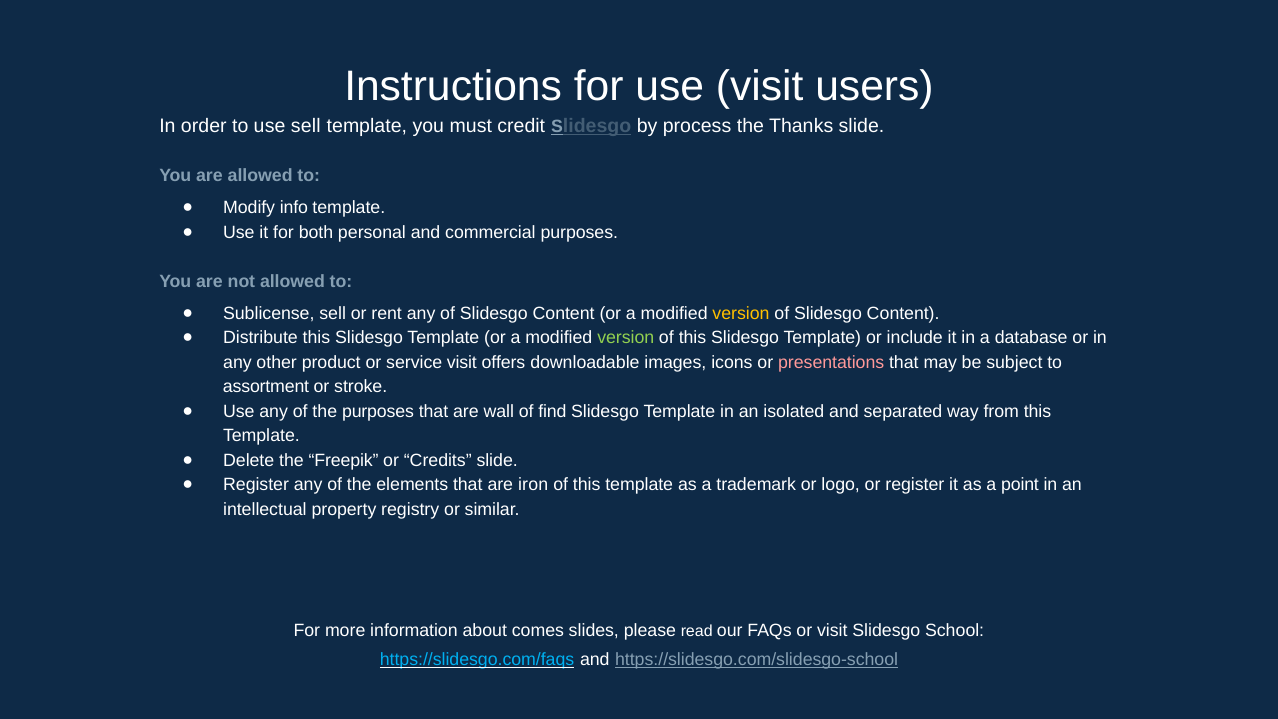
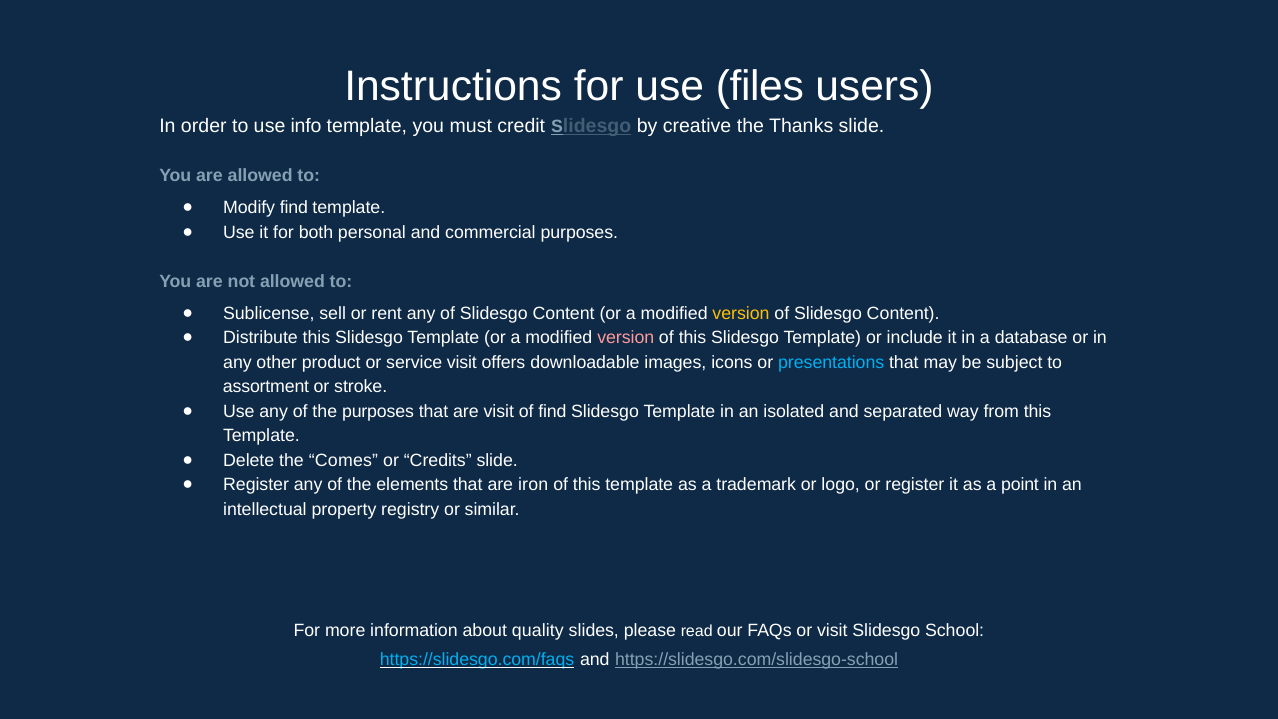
use visit: visit -> files (760, 87)
use sell: sell -> info (306, 126)
process: process -> creative (697, 126)
Modify info: info -> find (294, 208)
version colour: light green -> pink (626, 338)
presentations colour: pink -> light blue (831, 362)
are wall: wall -> visit (499, 411)
Freepik: Freepik -> Comes (343, 460)
comes: comes -> quality (538, 631)
